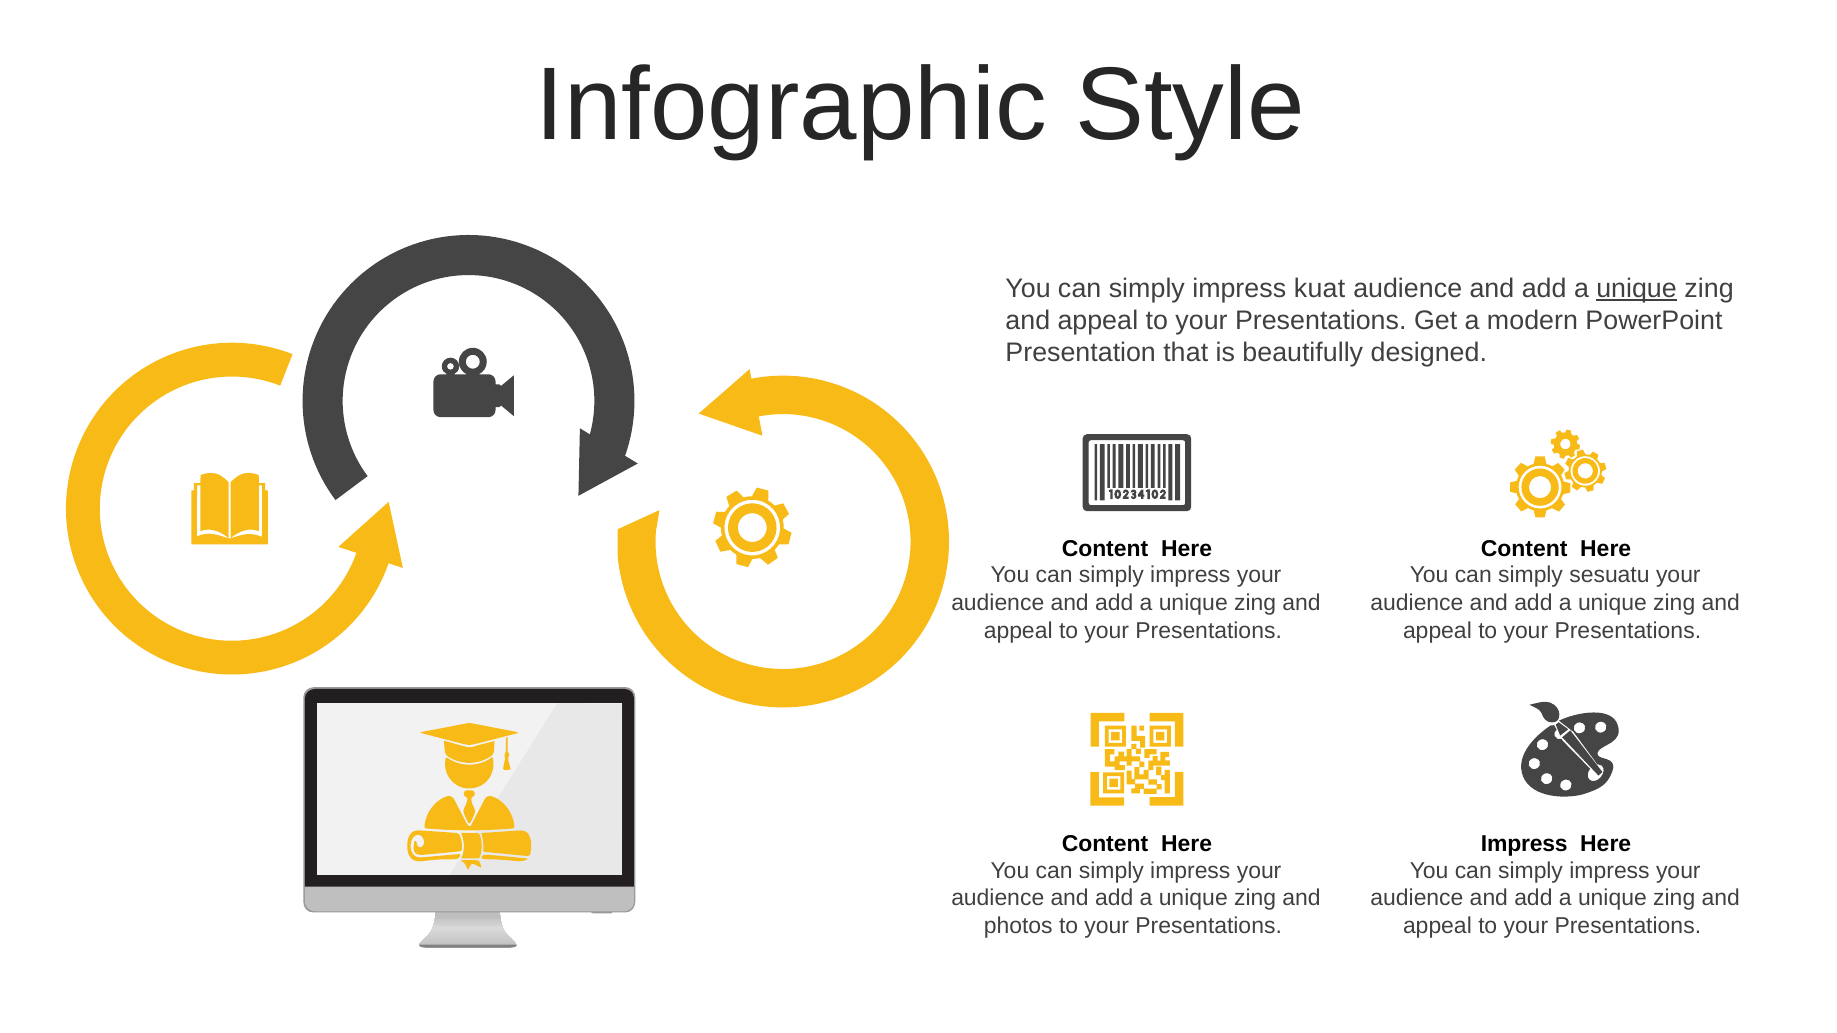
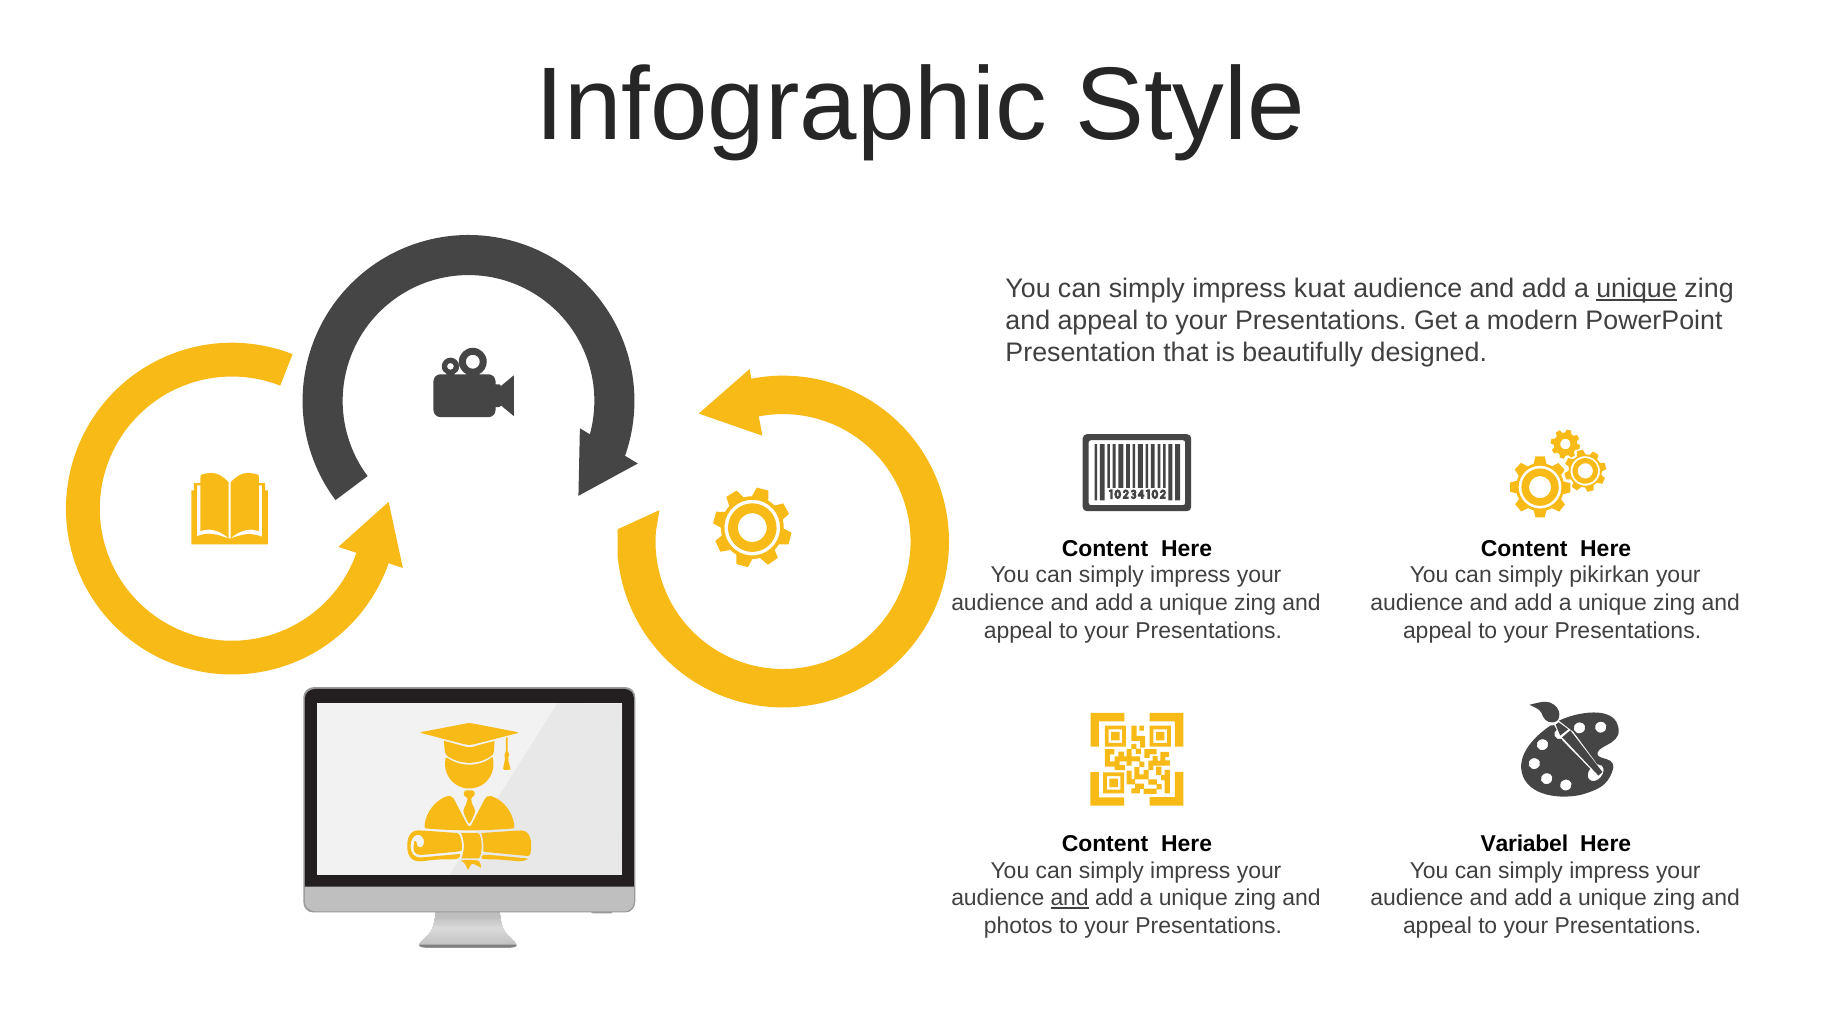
sesuatu: sesuatu -> pikirkan (1609, 576)
Impress: Impress -> Variabel (1524, 844)
and underline: none -> present (1070, 899)
